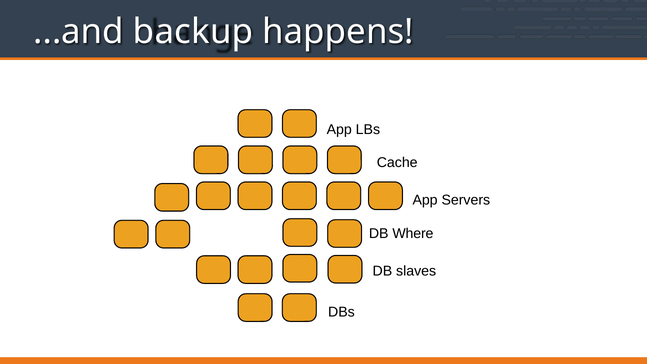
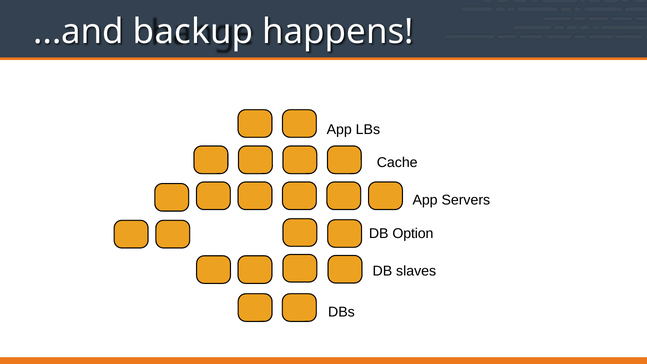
Where: Where -> Option (413, 234)
